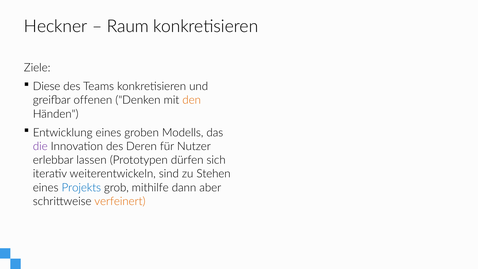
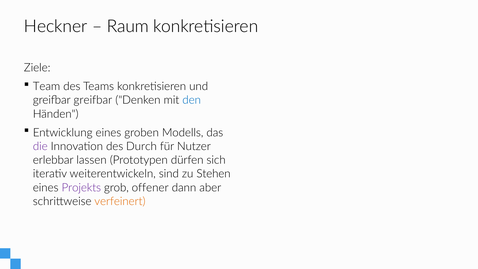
Diese: Diese -> Team (47, 86)
greifbar offenen: offenen -> greifbar (93, 100)
den colour: orange -> blue (192, 100)
Deren: Deren -> Durch (141, 146)
Projekts colour: blue -> purple (81, 187)
mithilfe: mithilfe -> offener (150, 187)
